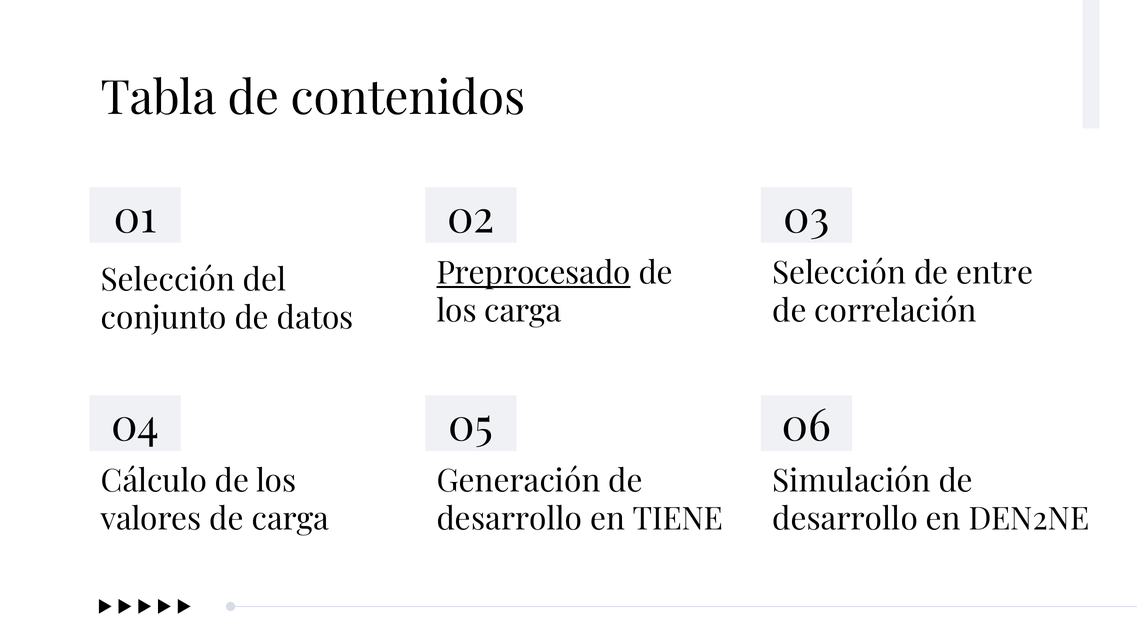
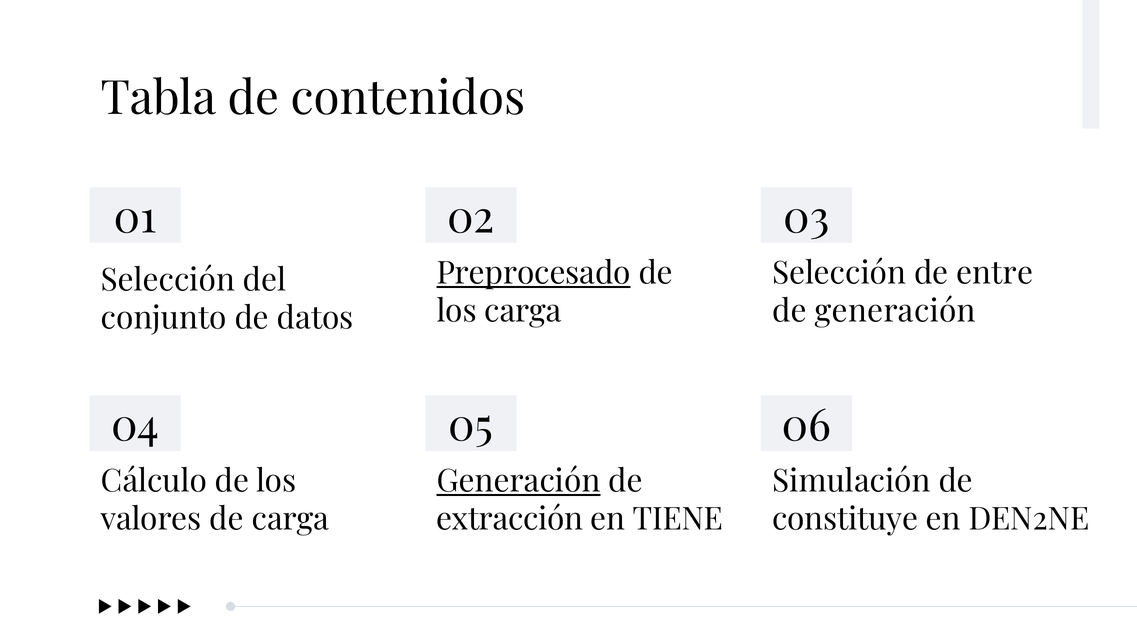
de correlación: correlación -> generación (895, 311)
Generación underline: none -> present (518, 481)
desarrollo: desarrollo -> extracción (510, 519)
desarrollo: desarrollo -> constituye (845, 519)
